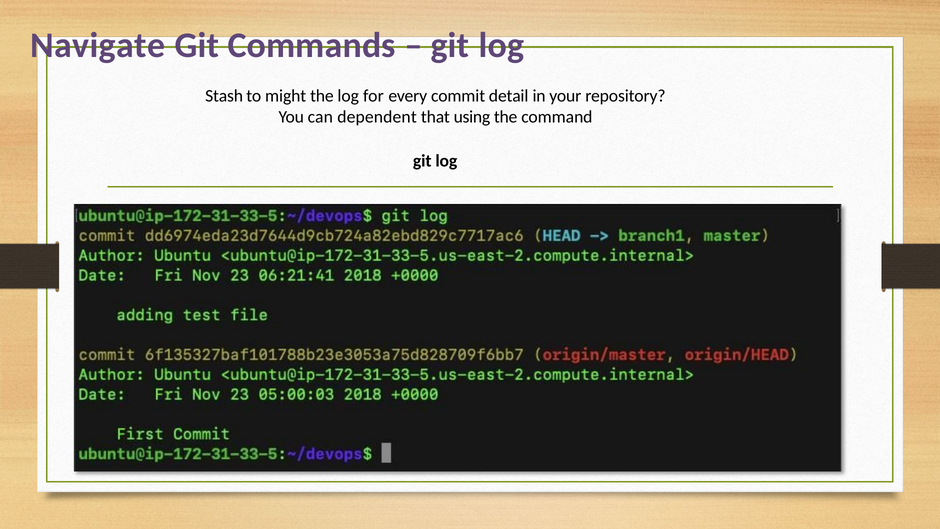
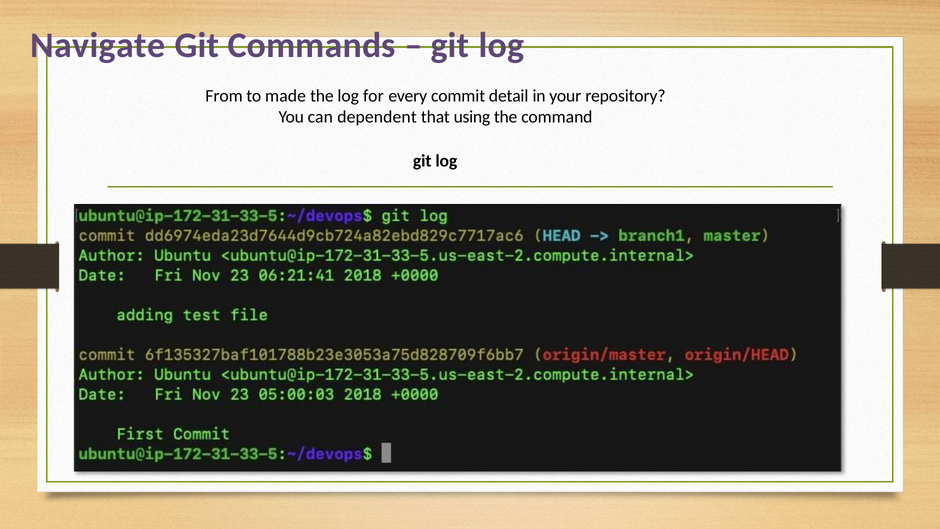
Stash: Stash -> From (224, 96)
might: might -> made (286, 96)
